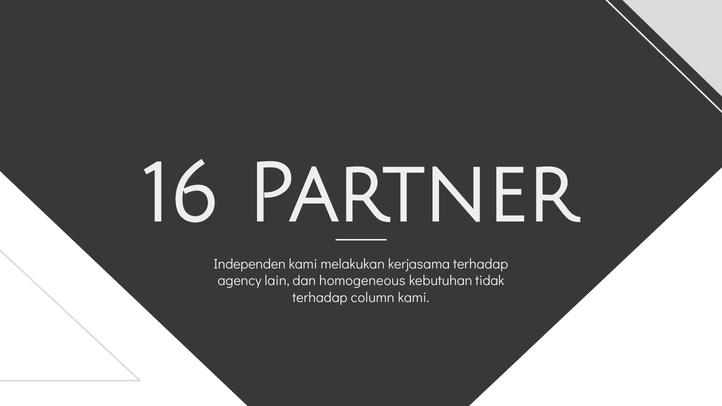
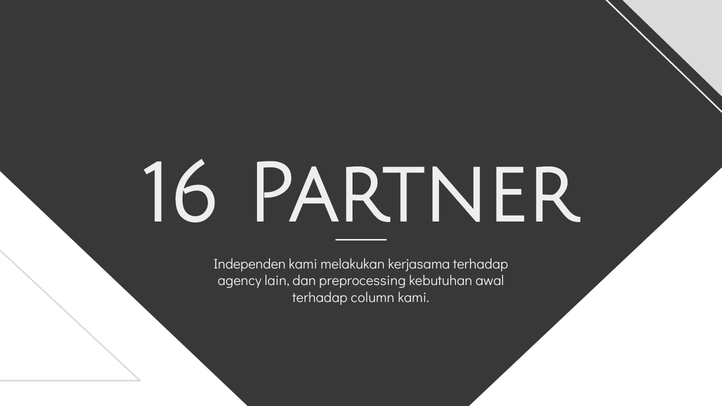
homogeneous: homogeneous -> preprocessing (362, 281)
tidak: tidak -> awal (490, 281)
